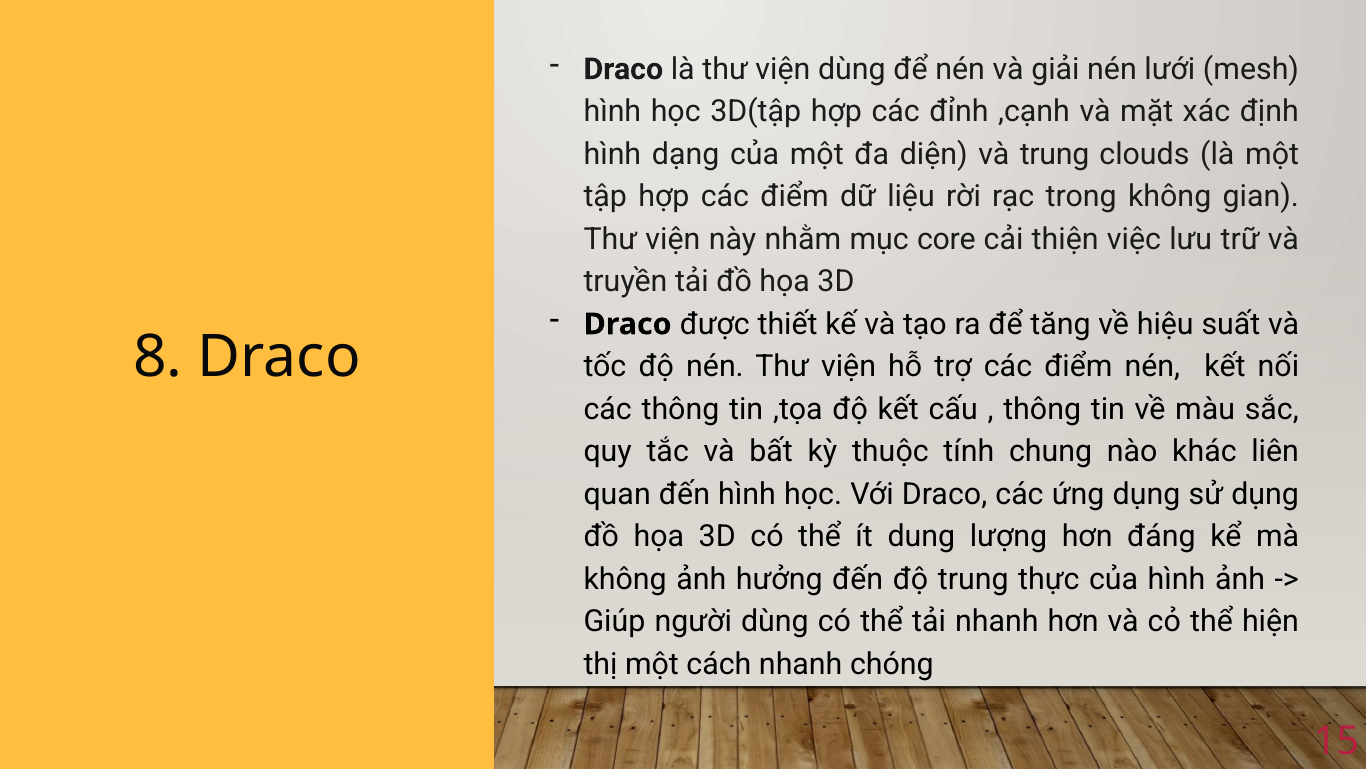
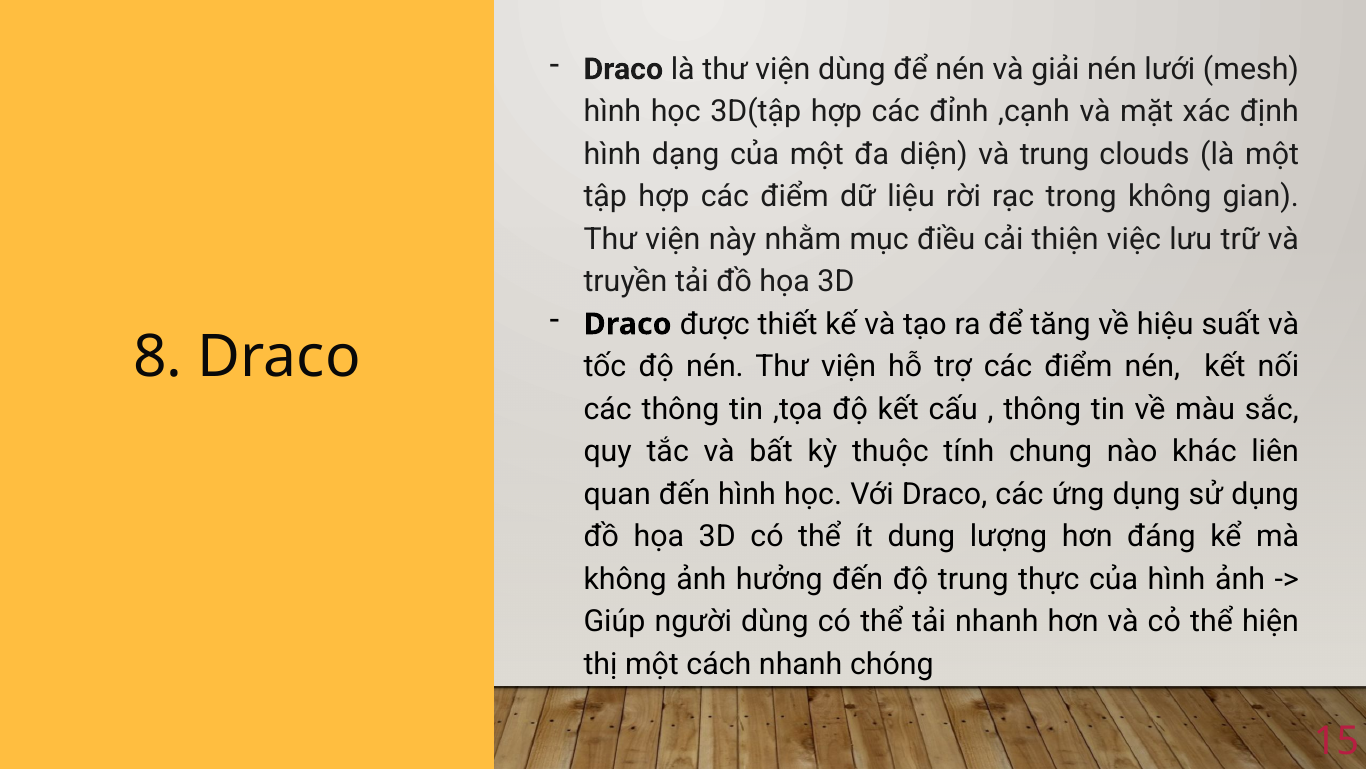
core: core -> điều (946, 239)
